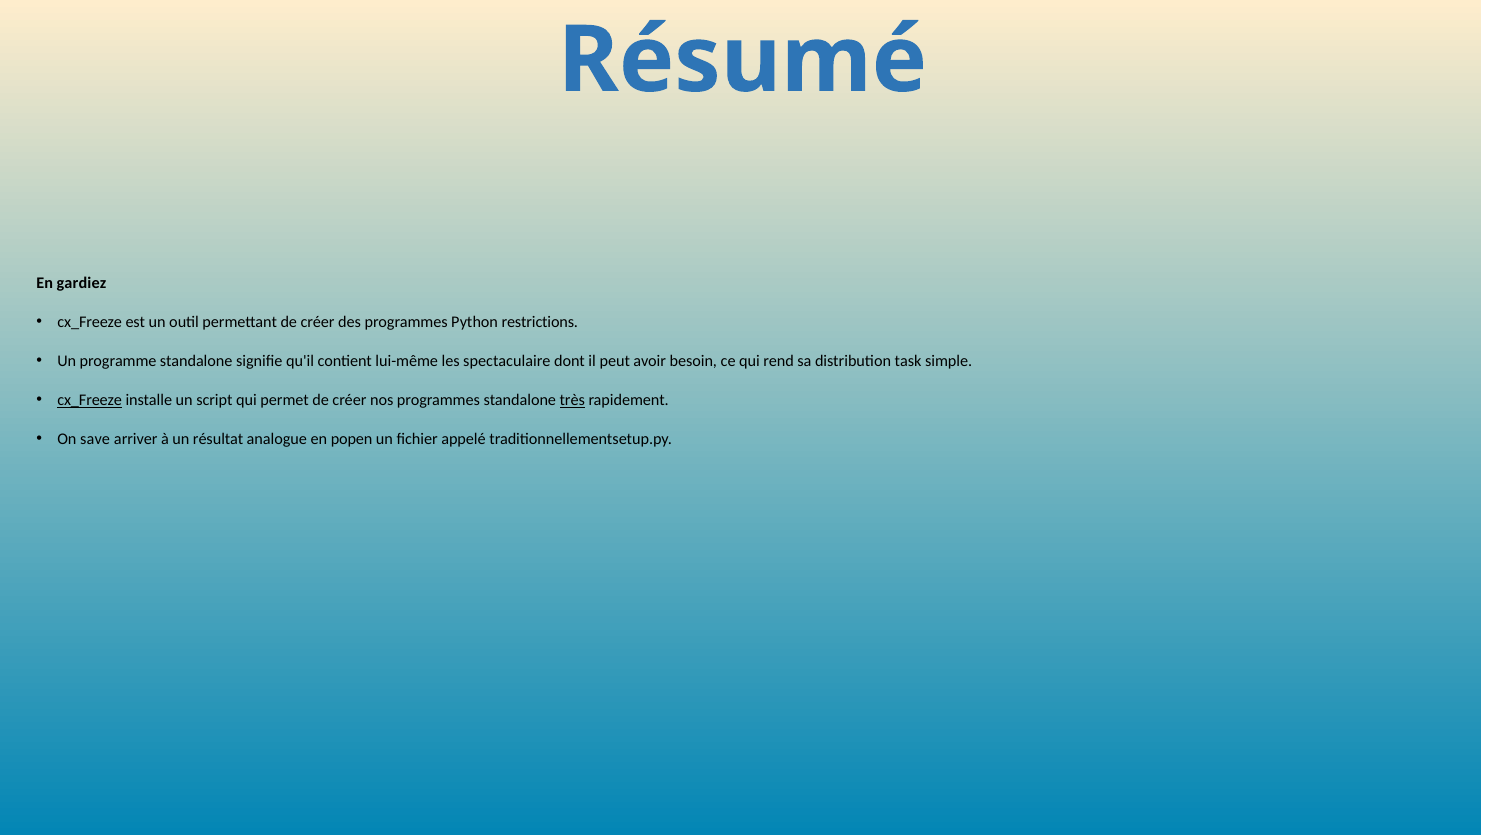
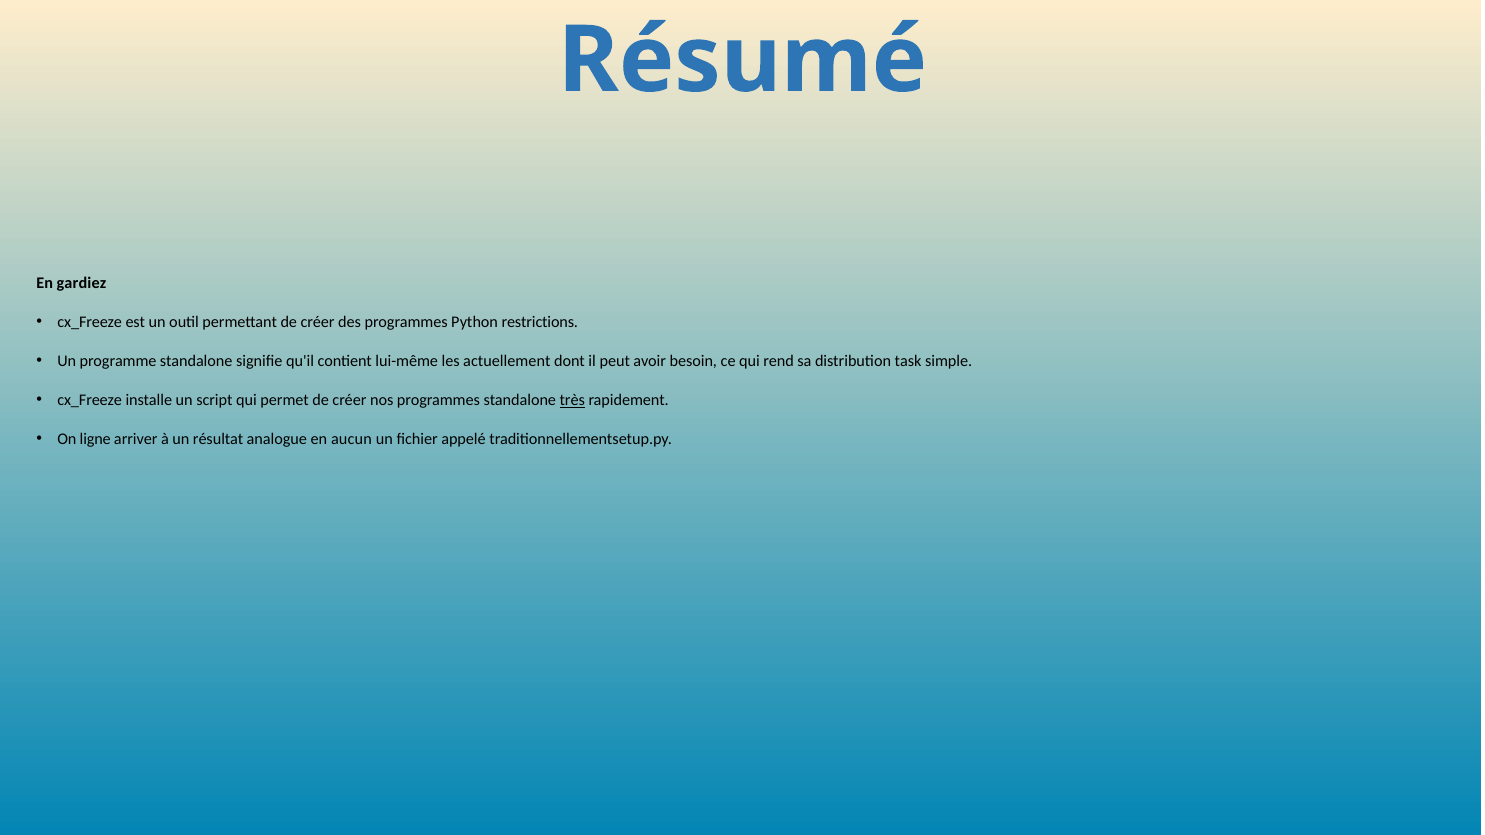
spectaculaire: spectaculaire -> actuellement (507, 361)
cx_Freeze underline: present -> none (90, 400)
save: save -> ligne (95, 439)
popen: popen -> aucun (351, 439)
